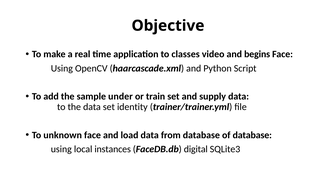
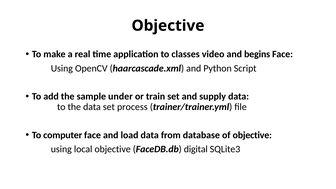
identity: identity -> process (132, 107)
unknown: unknown -> computer (63, 135)
of database: database -> objective (252, 135)
local instances: instances -> objective (113, 149)
